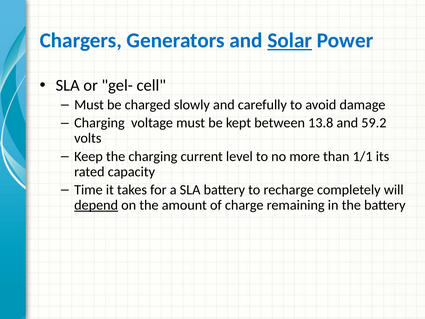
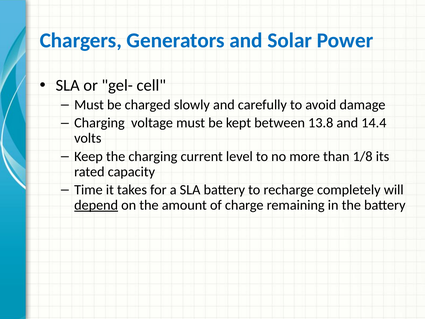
Solar underline: present -> none (290, 41)
59.2: 59.2 -> 14.4 (374, 123)
1/1: 1/1 -> 1/8 (363, 156)
